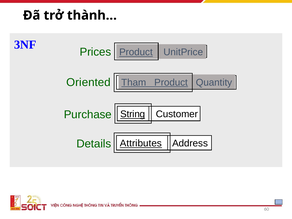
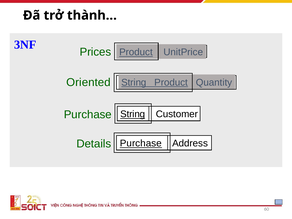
Tham: Tham -> String (134, 82)
Attributes: Attributes -> Purchase (141, 143)
